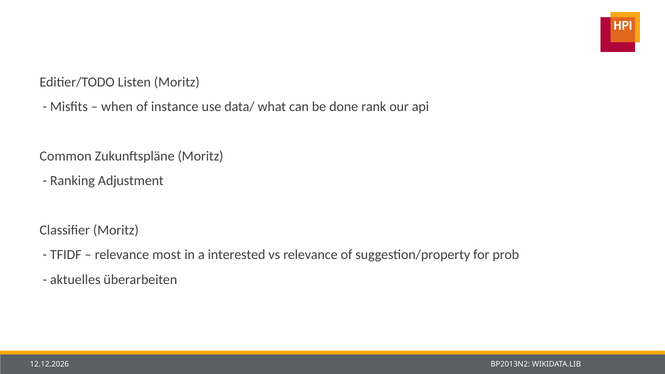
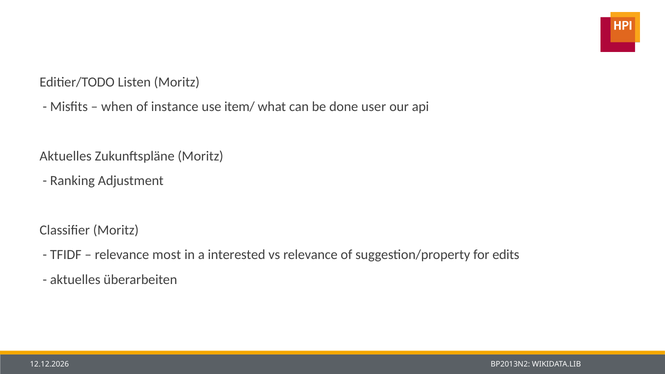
data/: data/ -> item/ (240, 107)
rank: rank -> user (374, 107)
Common: Common -> Aktuelles (66, 156)
prob: prob -> edits (506, 255)
